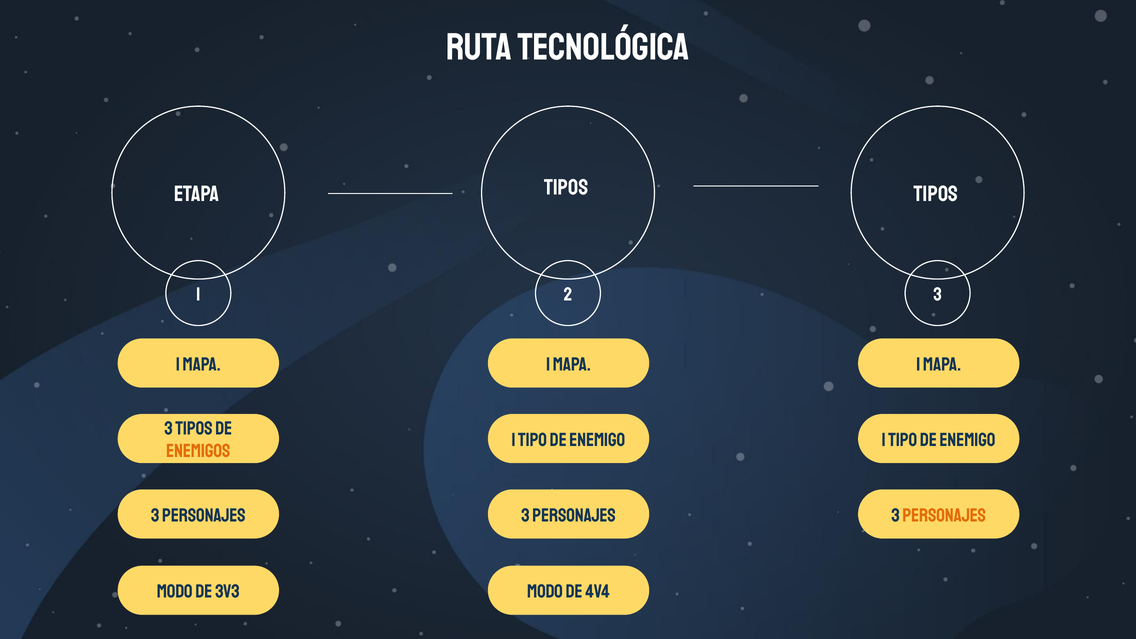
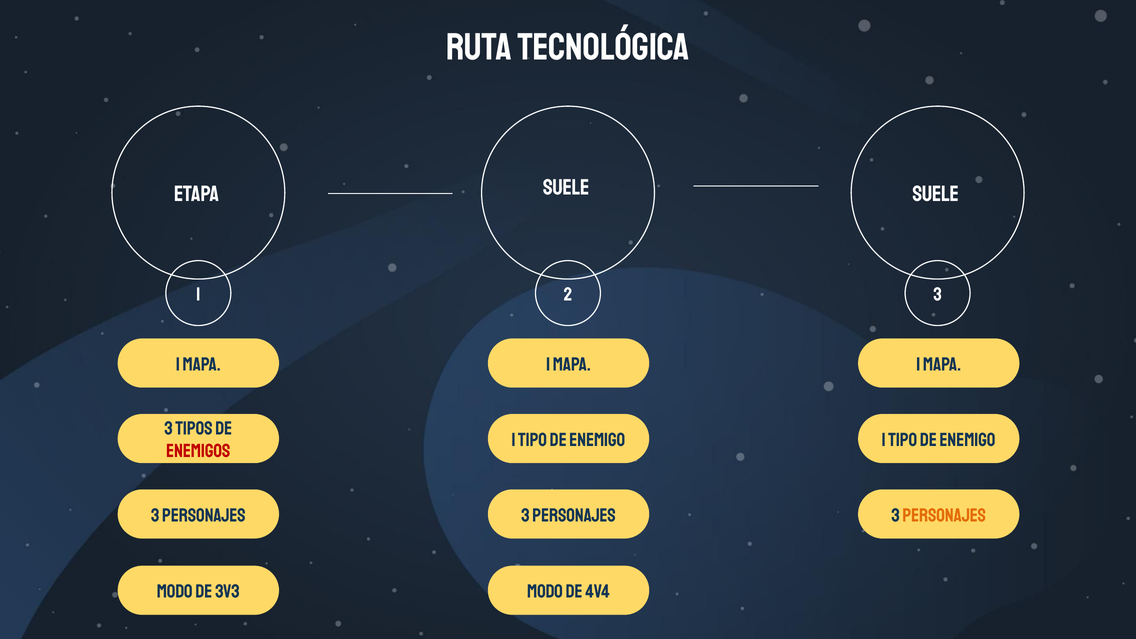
Tipos: Tipos -> Suele (566, 187)
Tipos: Tipos -> Suele (936, 194)
enemigos colour: orange -> red (198, 451)
